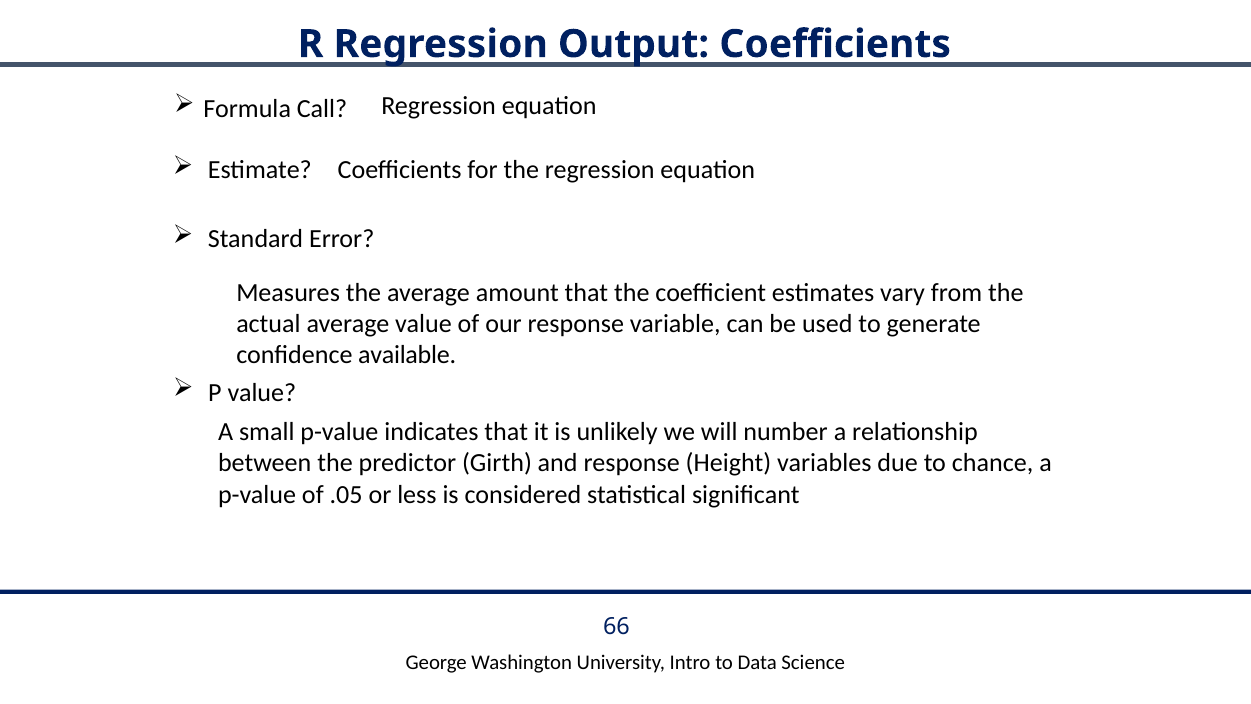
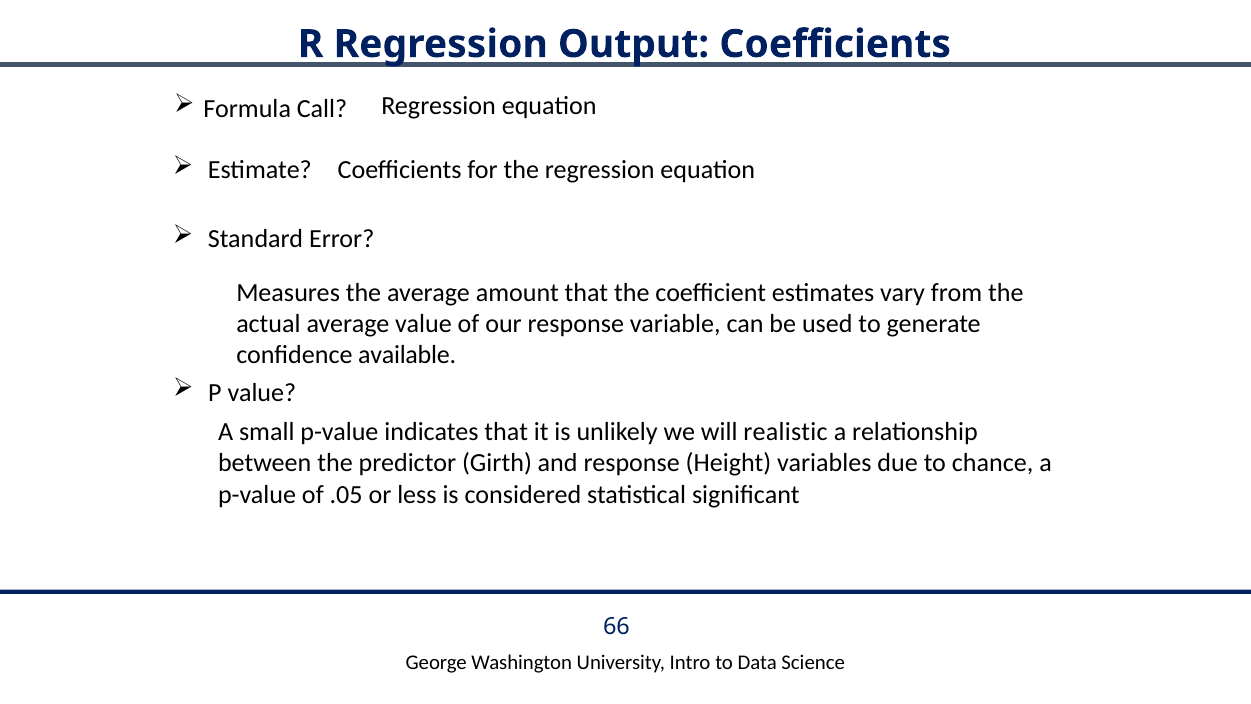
number: number -> realistic (786, 432)
